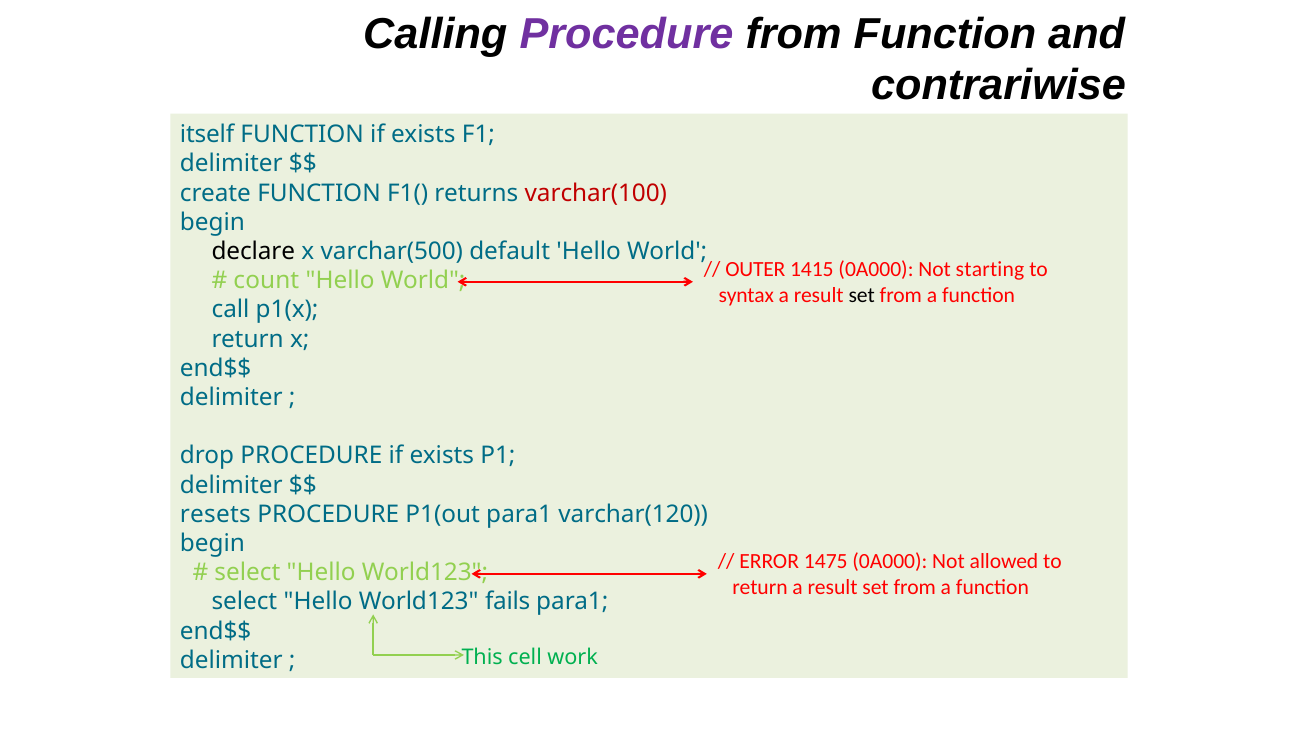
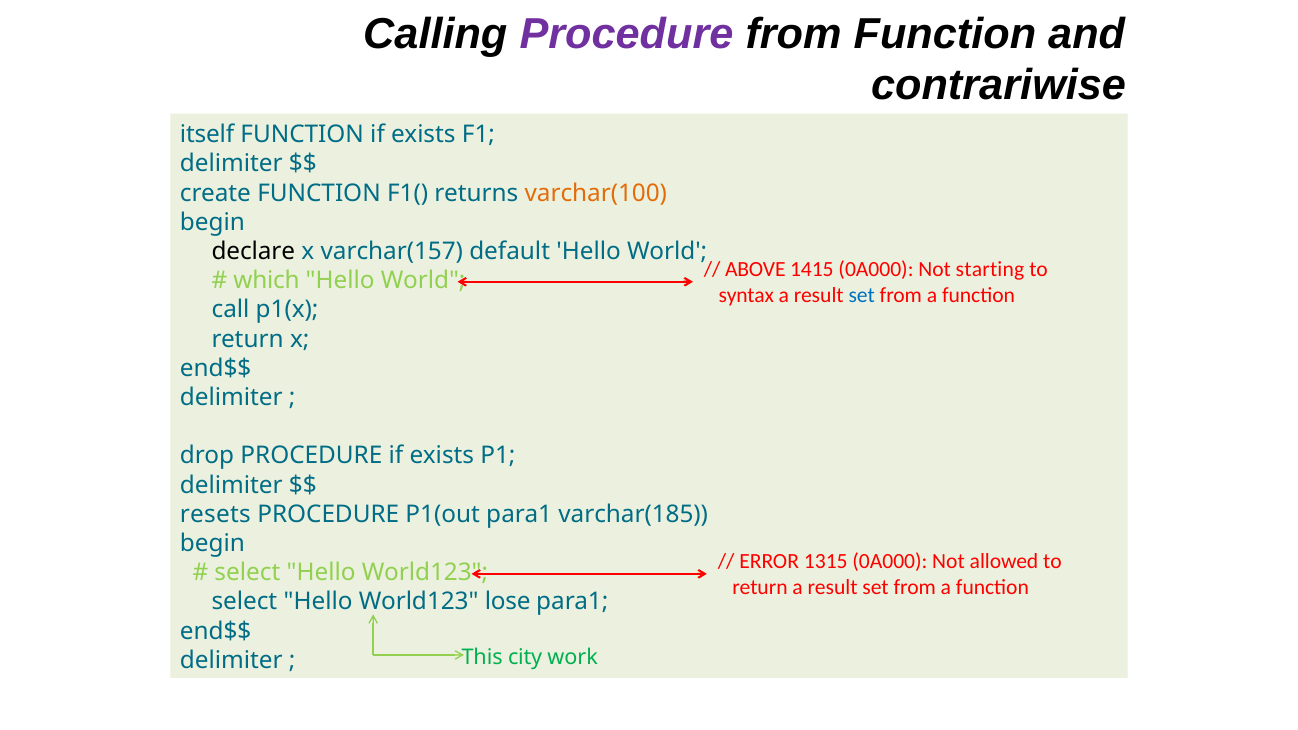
varchar(100 colour: red -> orange (596, 193)
varchar(500: varchar(500 -> varchar(157 (392, 251)
OUTER: OUTER -> ABOVE (755, 270)
count: count -> which (267, 281)
set colour: black -> blue (862, 296)
varchar(120: varchar(120 -> varchar(185 (633, 514)
1475: 1475 -> 1315 (826, 562)
fails: fails -> lose (508, 602)
cell: cell -> city (525, 658)
